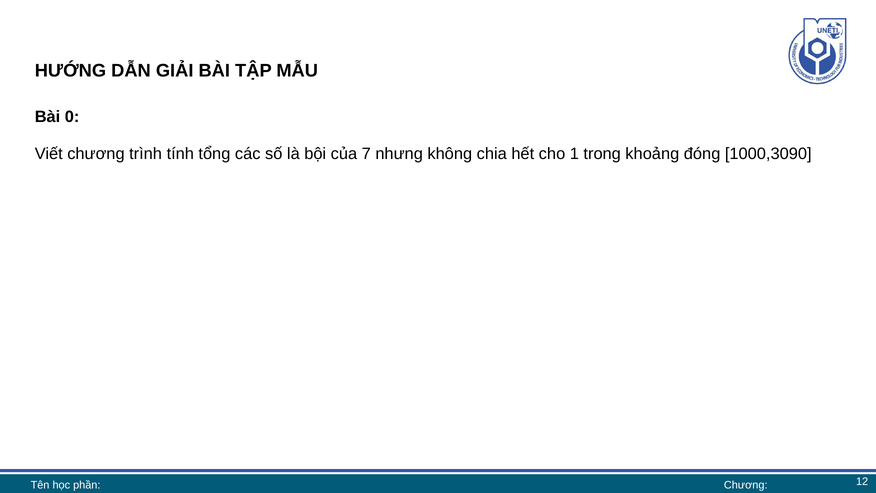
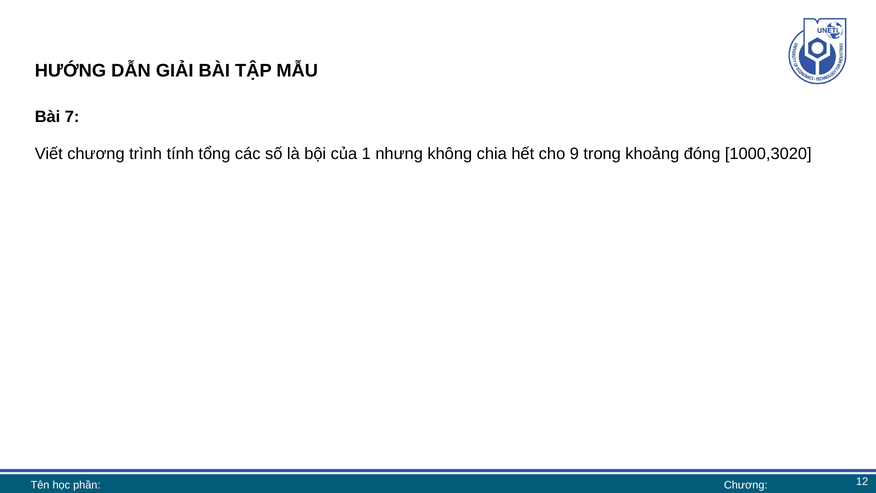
0: 0 -> 7 (72, 117)
7: 7 -> 1 (366, 154)
1: 1 -> 9 (574, 154)
1000,3090: 1000,3090 -> 1000,3020 (768, 154)
